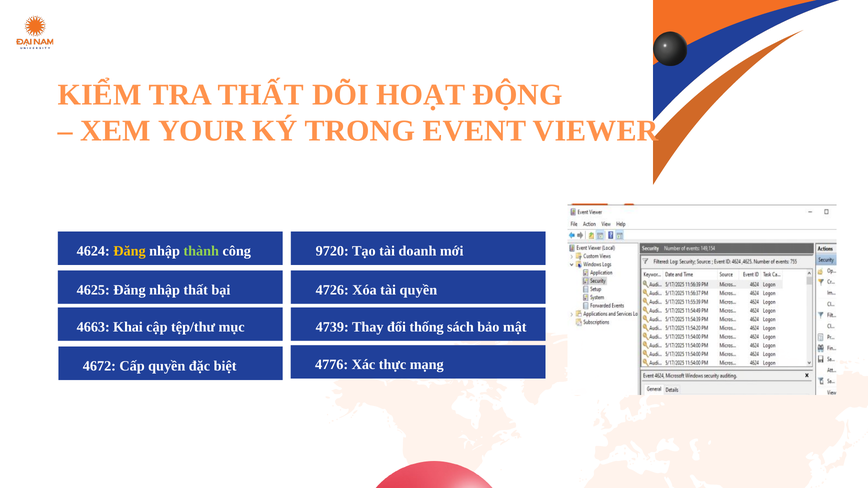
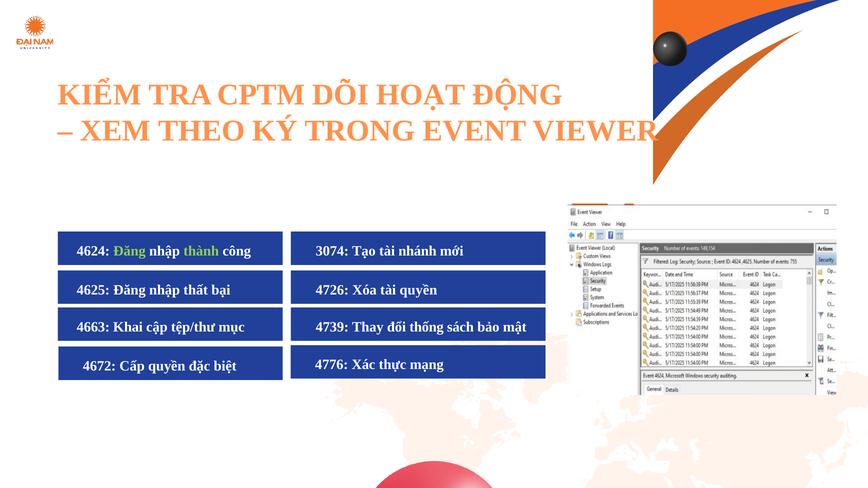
TRA THẤT: THẤT -> CPTM (261, 95)
YOUR: YOUR -> THEO (202, 131)
Đăng colour: yellow -> light green (129, 251)
9720: 9720 -> 3074 (332, 251)
doanh: doanh -> nhánh (418, 251)
